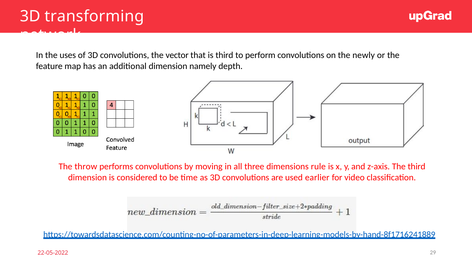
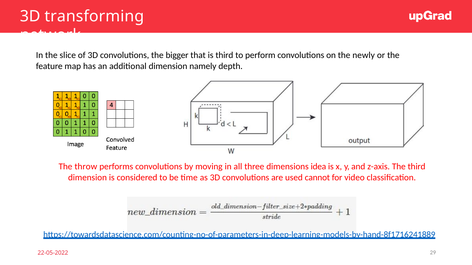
uses: uses -> slice (68, 55)
vector: vector -> bigger (177, 55)
rule: rule -> idea (318, 167)
earlier: earlier -> cannot (317, 178)
